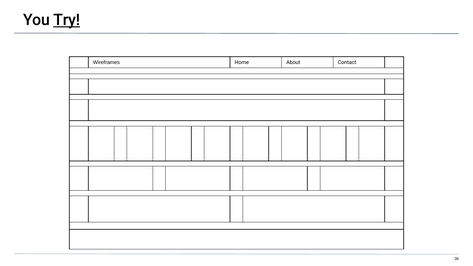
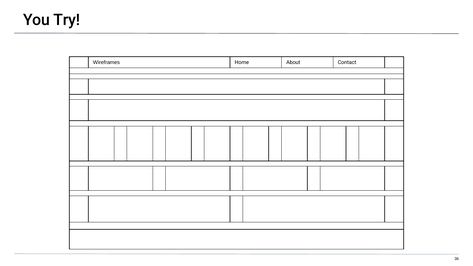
Try underline: present -> none (67, 20)
